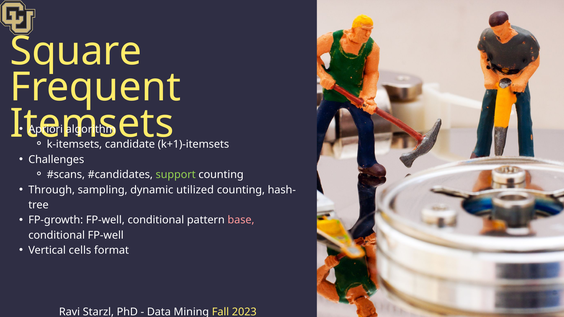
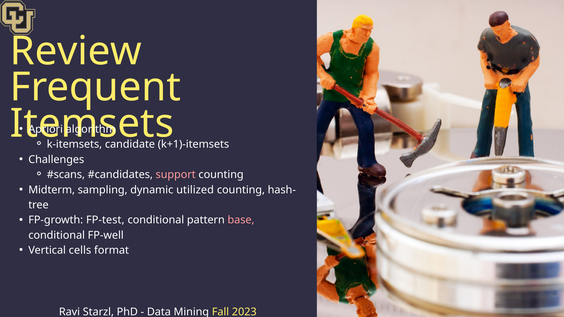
Square: Square -> Review (76, 51)
support colour: light green -> pink (176, 175)
Through: Through -> Midterm (52, 190)
FP-growth FP-well: FP-well -> FP-test (105, 220)
